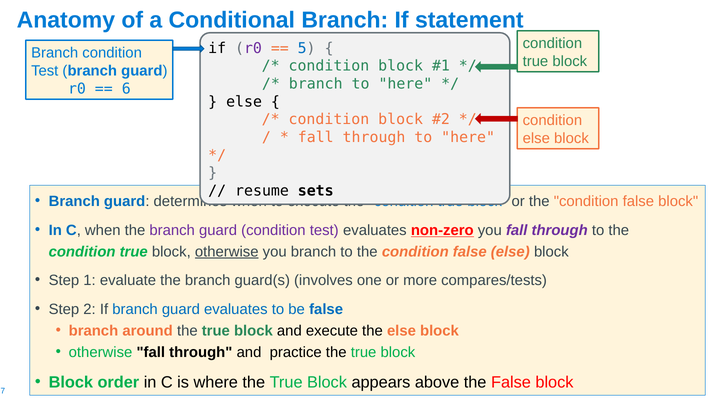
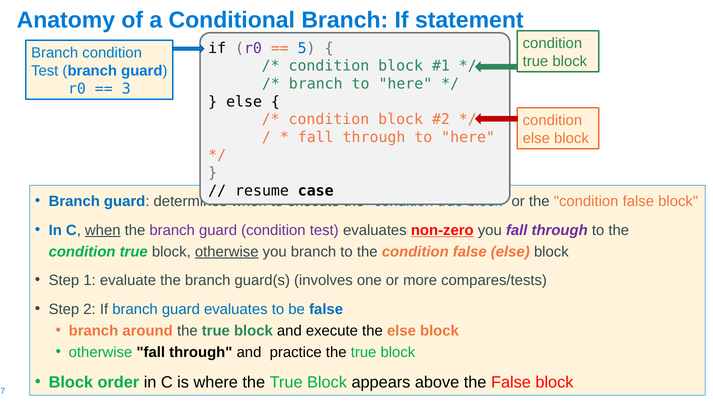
6: 6 -> 3 (126, 89)
sets: sets -> case (316, 191)
when underline: none -> present (103, 230)
